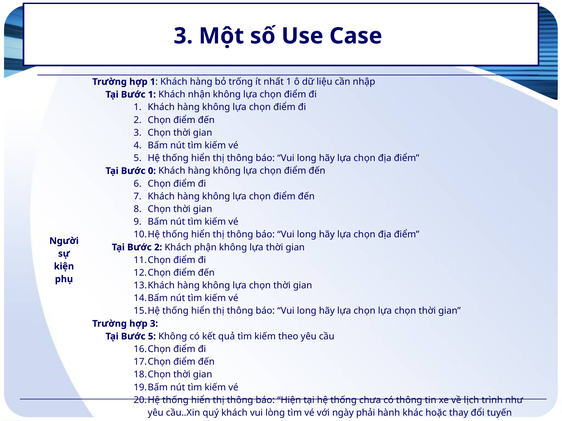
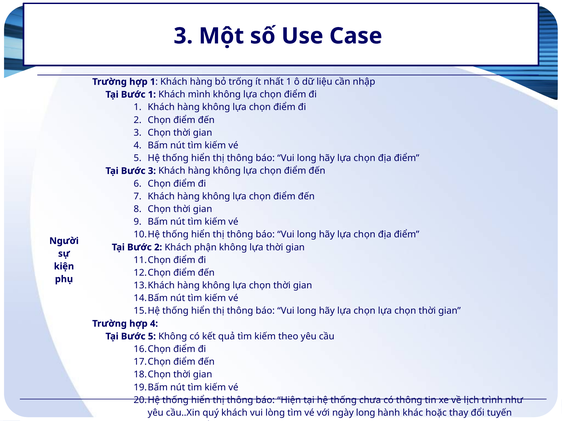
nhận: nhận -> mình (199, 95)
Bước 0: 0 -> 3 (152, 171)
hợp 3: 3 -> 4 (154, 324)
ngày phải: phải -> long (366, 413)
